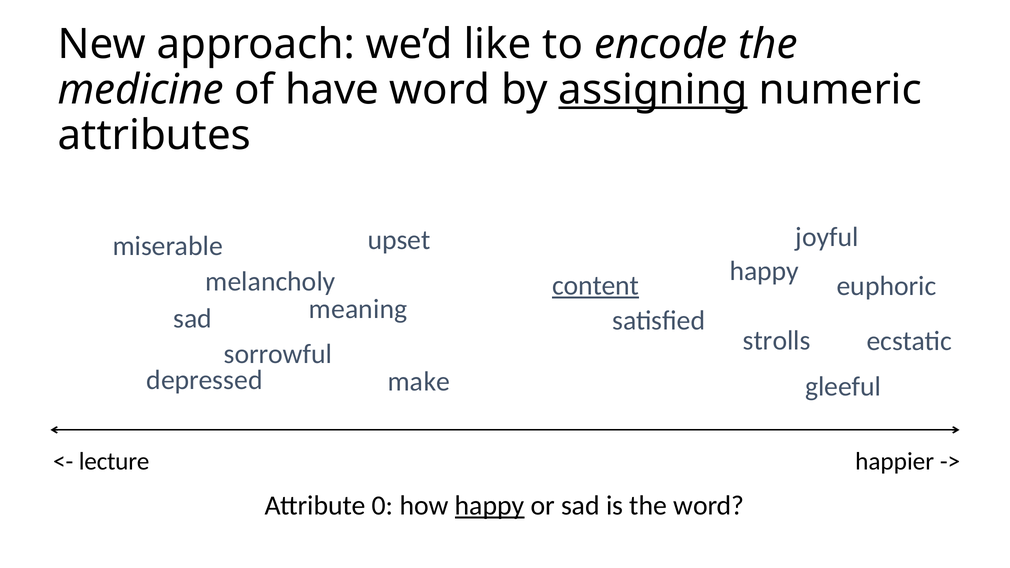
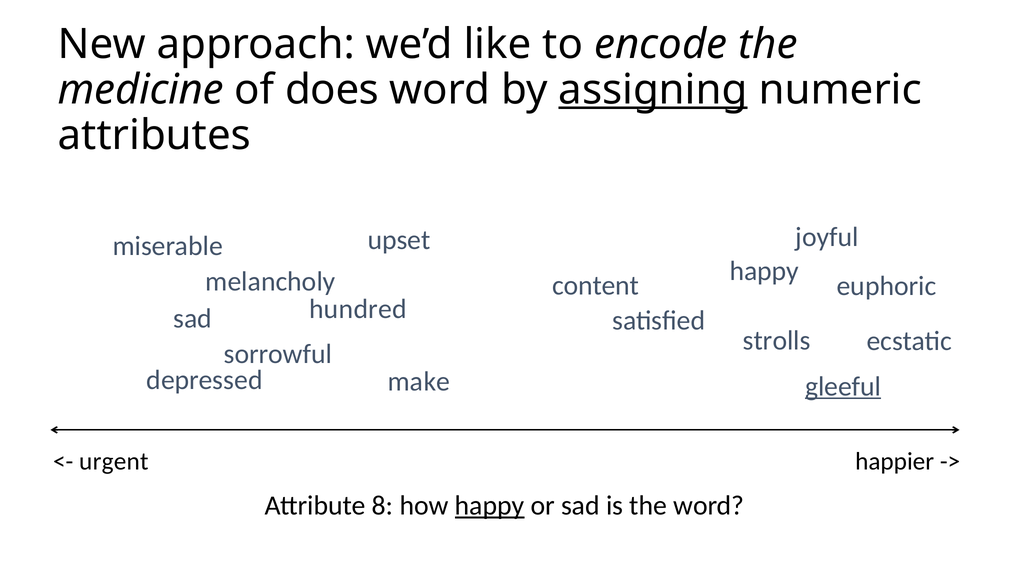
have: have -> does (332, 90)
content underline: present -> none (596, 286)
meaning: meaning -> hundred (358, 309)
gleeful underline: none -> present (843, 386)
lecture: lecture -> urgent (114, 461)
0: 0 -> 8 (383, 506)
